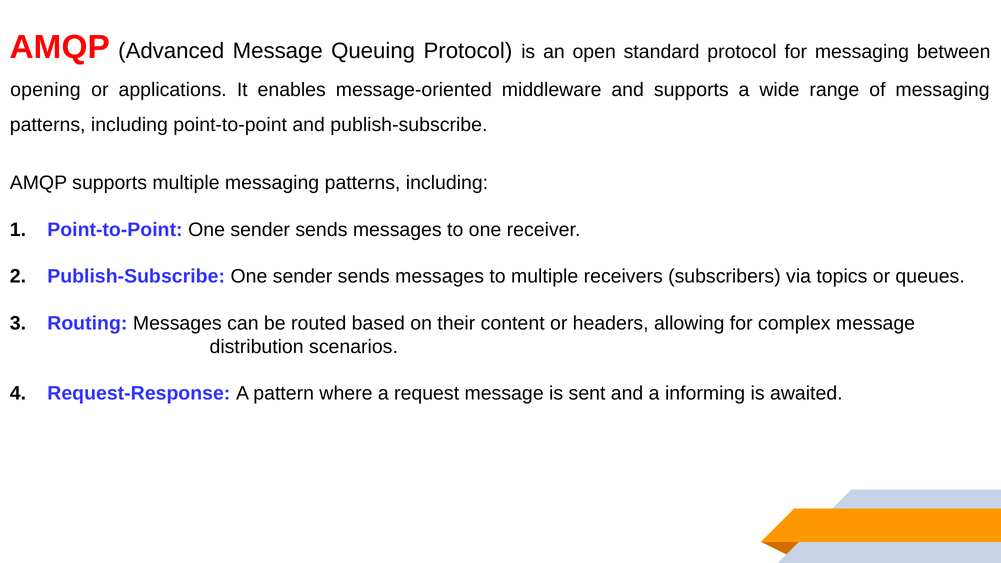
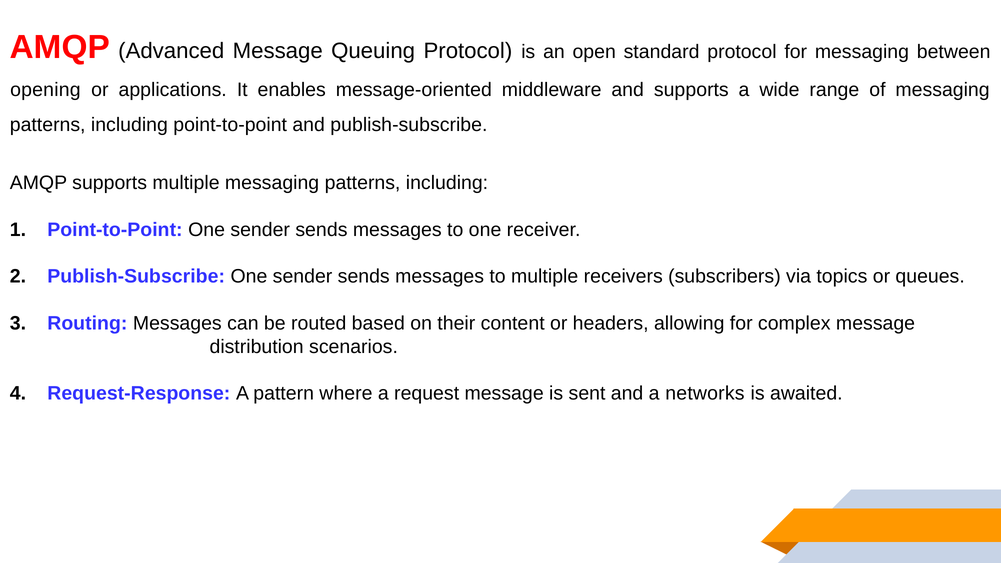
informing: informing -> networks (705, 393)
